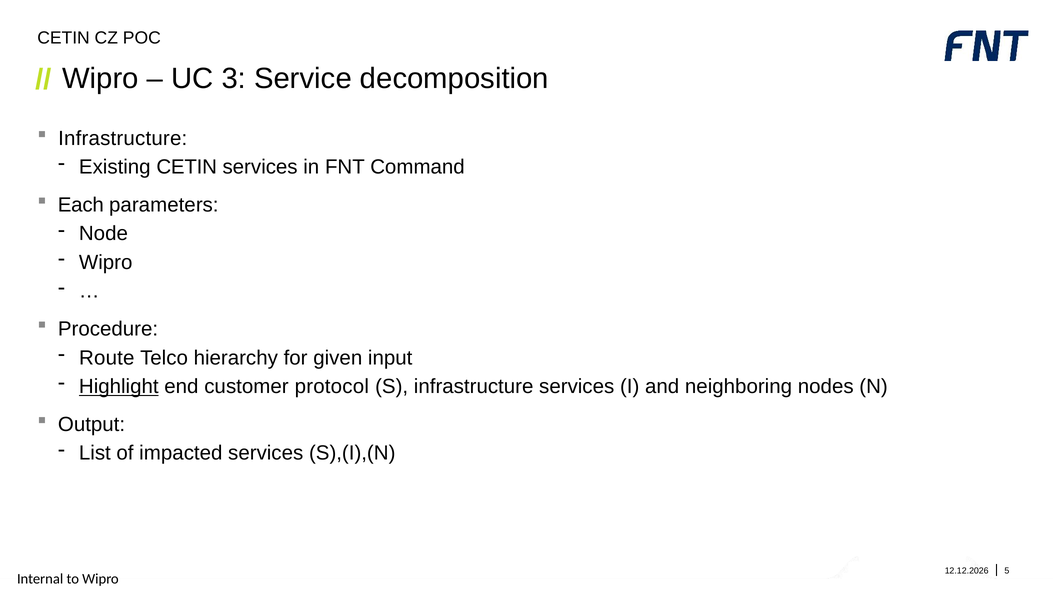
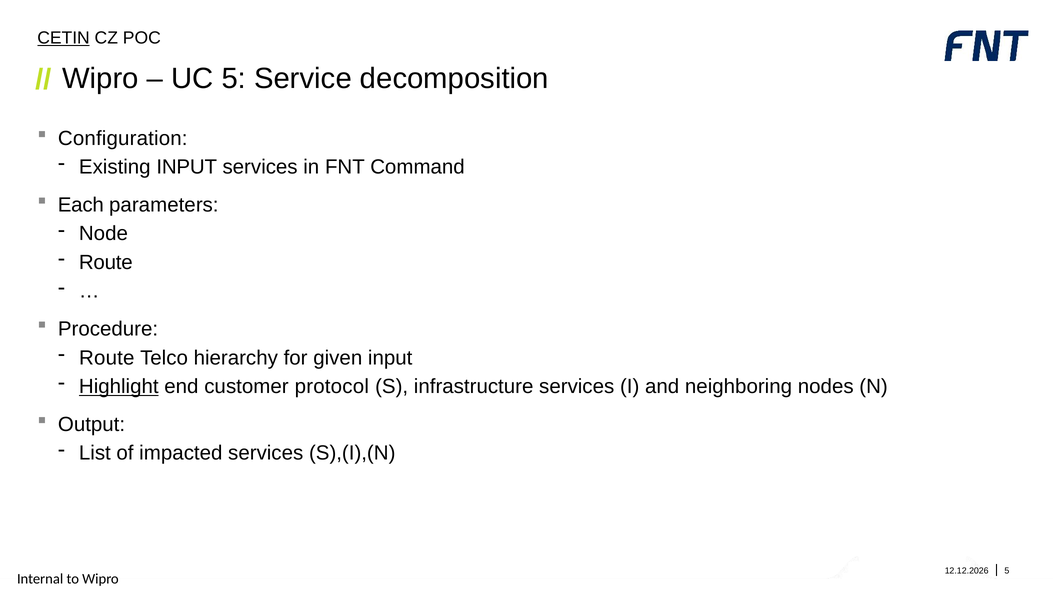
CETIN underline: none -> present (64, 38)
UC 3: 3 -> 5 (234, 79)
Infrastructure: Infrastructure -> Configuration (123, 138)
Existing CETIN: CETIN -> INPUT (187, 167)
Wipro: Wipro -> Route (106, 262)
